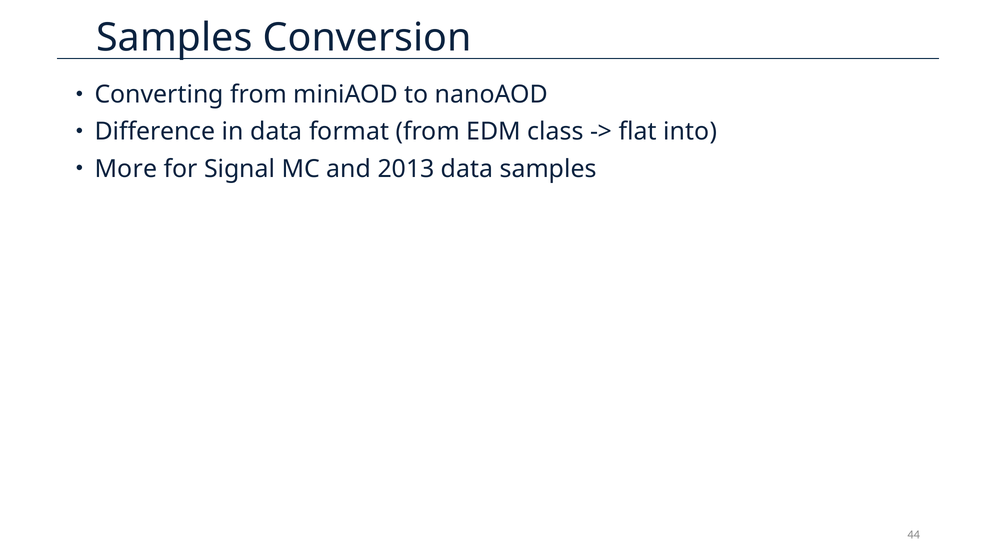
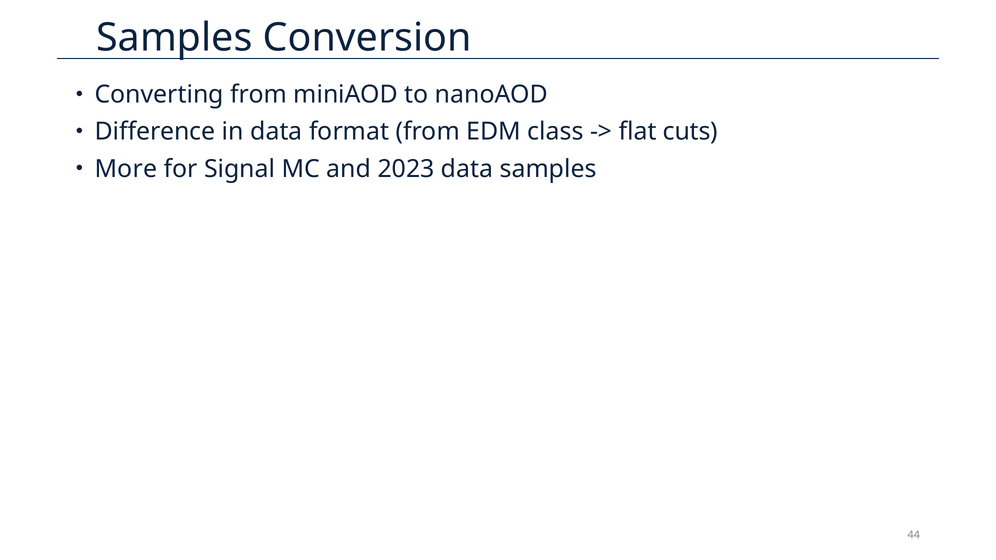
into: into -> cuts (690, 132)
2013: 2013 -> 2023 (406, 169)
